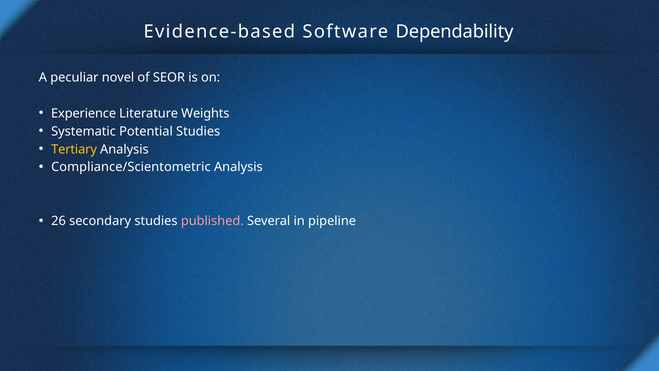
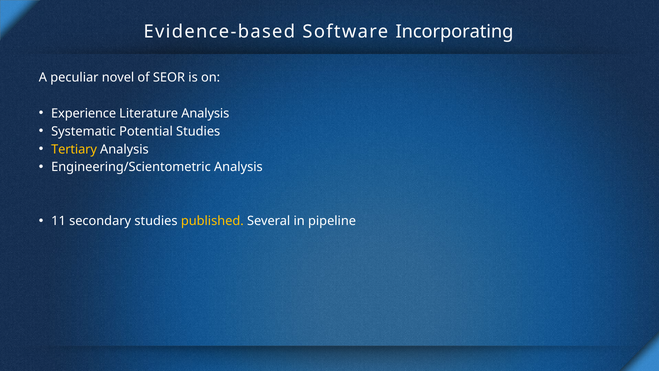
Dependability: Dependability -> Incorporating (455, 32)
Literature Weights: Weights -> Analysis (205, 113)
Compliance/Scientometric: Compliance/Scientometric -> Engineering/Scientometric (131, 167)
26: 26 -> 11 (59, 221)
published colour: pink -> yellow (212, 221)
